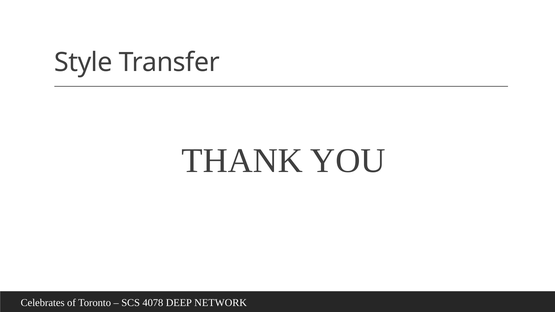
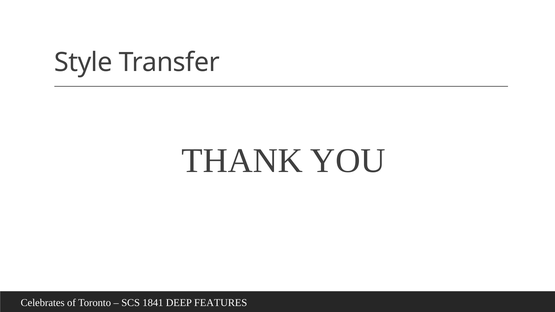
4078: 4078 -> 1841 (153, 303)
NETWORK: NETWORK -> FEATURES (221, 303)
